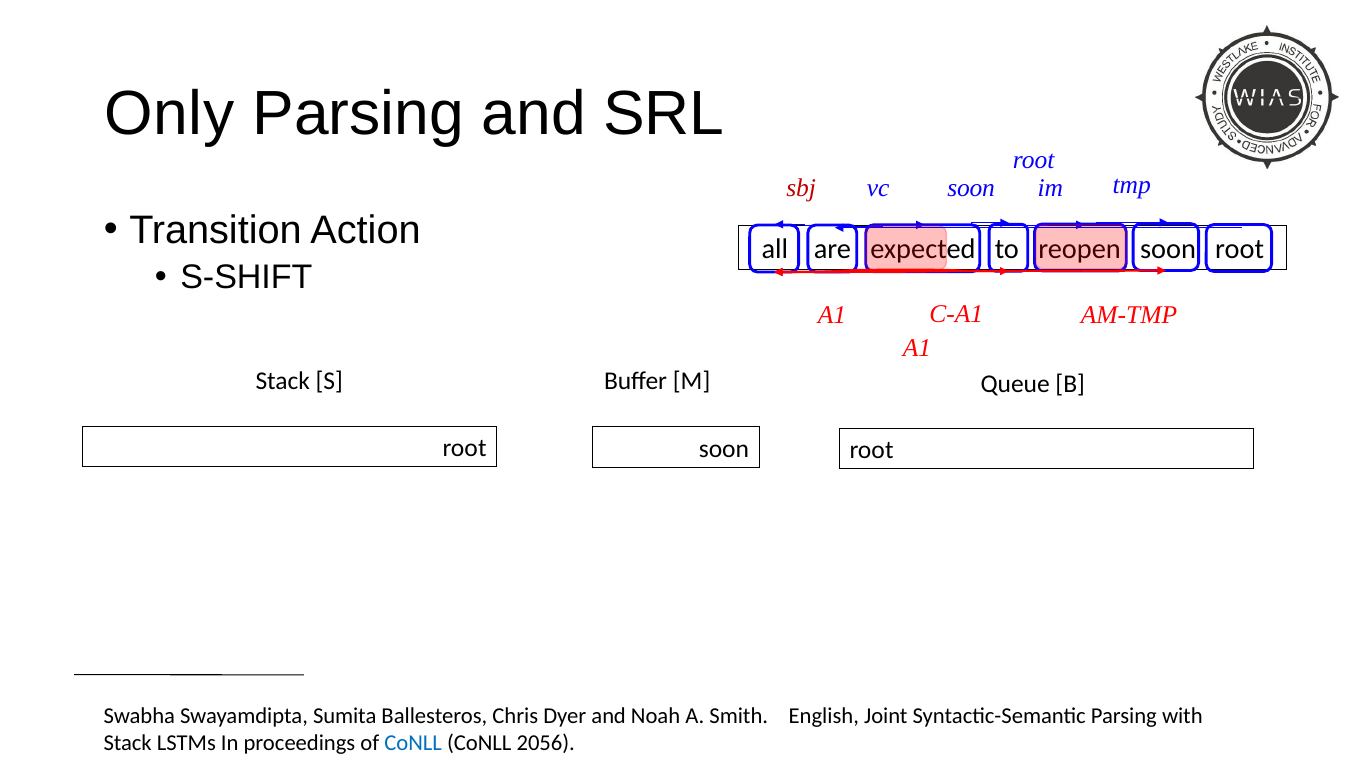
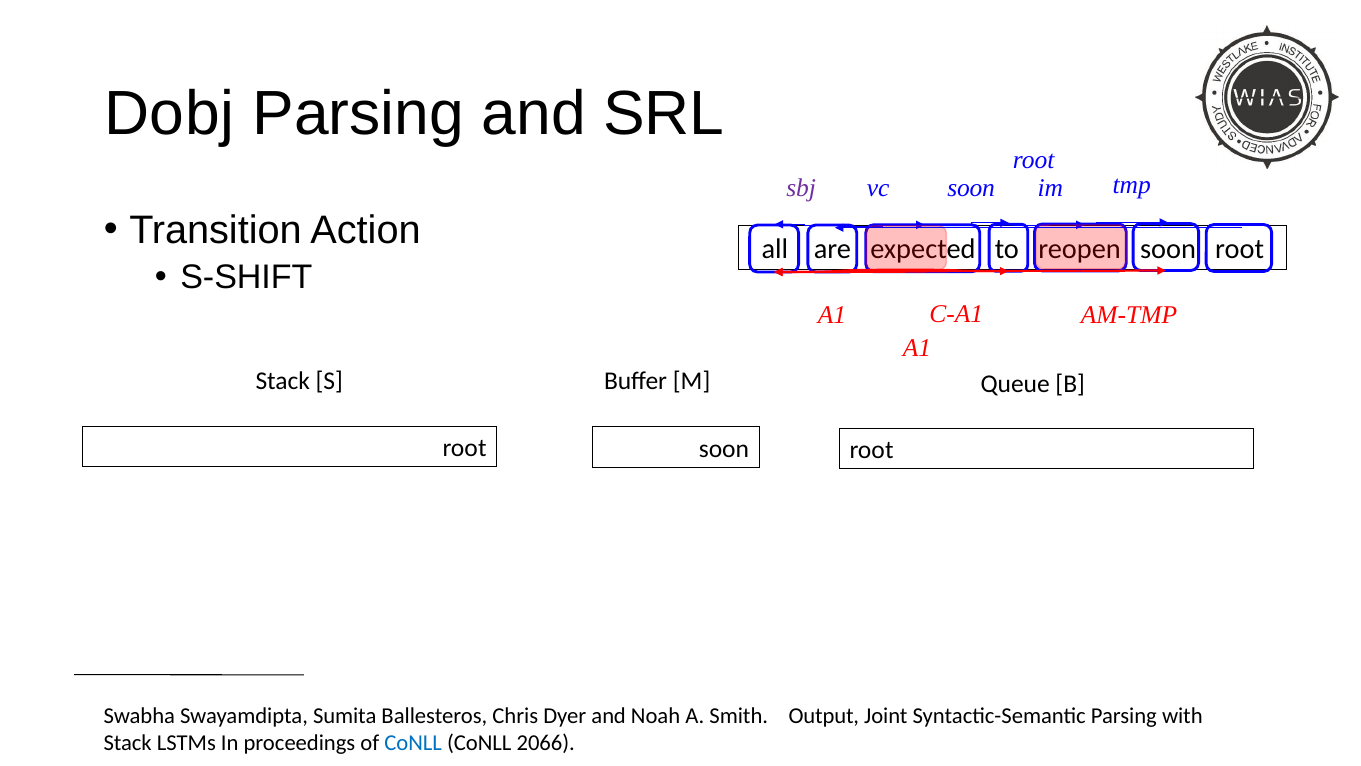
Only: Only -> Dobj (169, 114)
sbj colour: red -> purple (801, 188)
English: English -> Output (824, 715)
2056: 2056 -> 2066 (546, 743)
